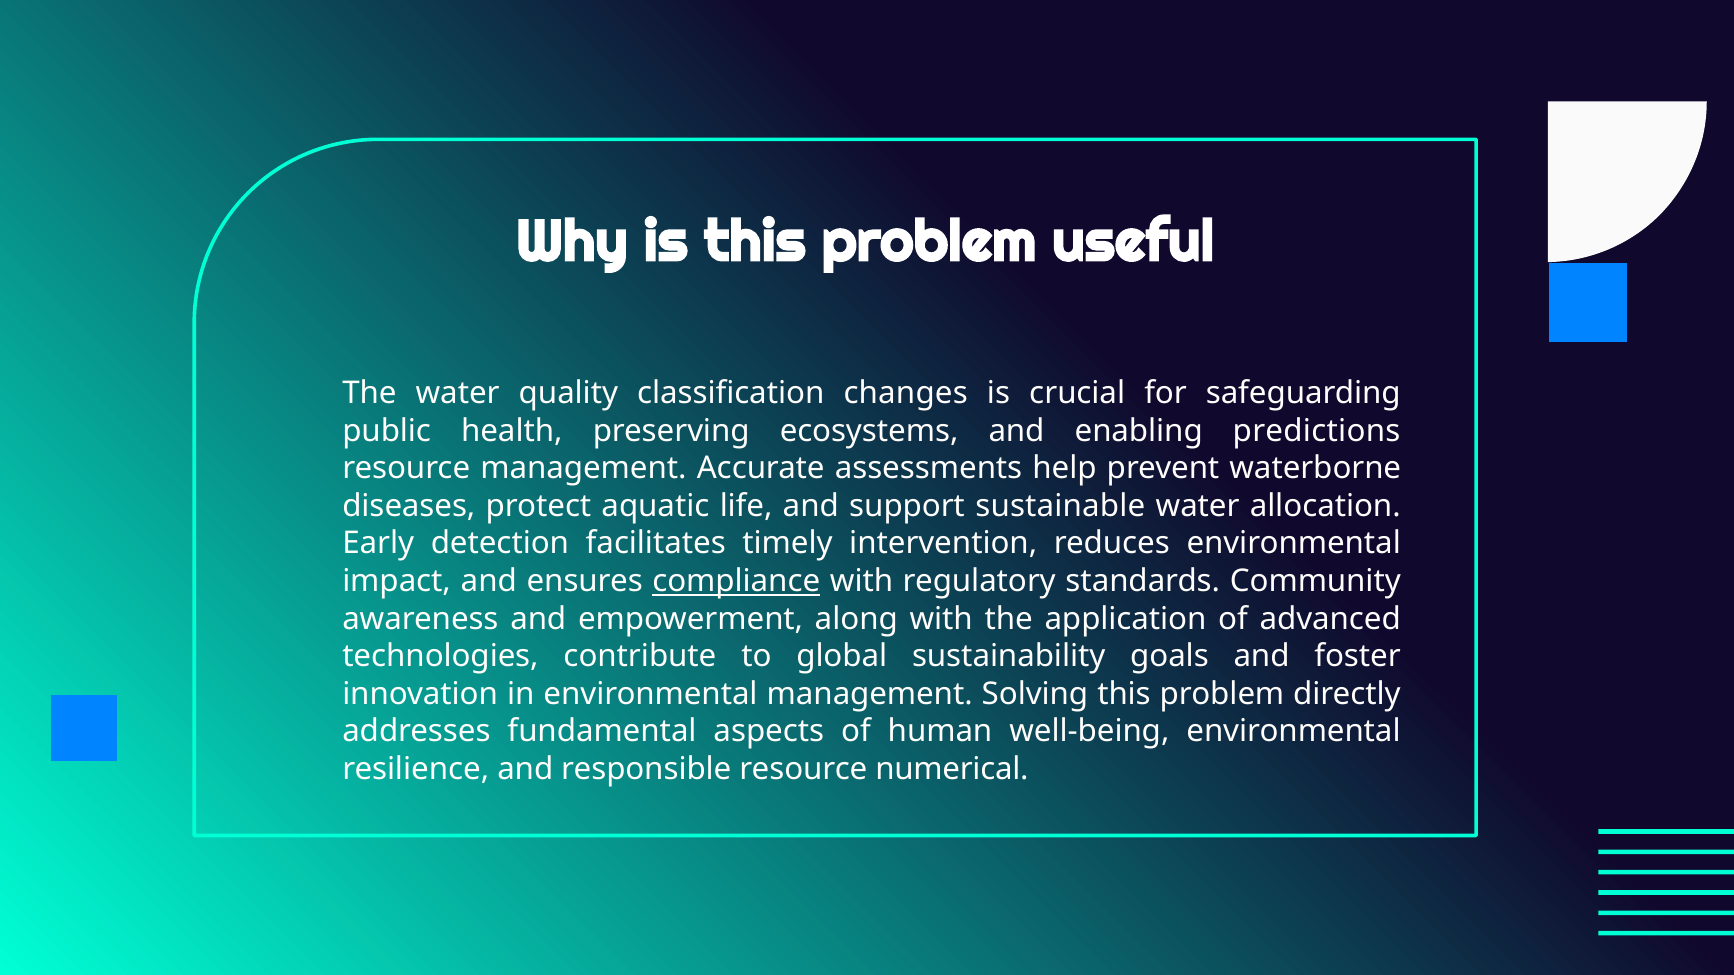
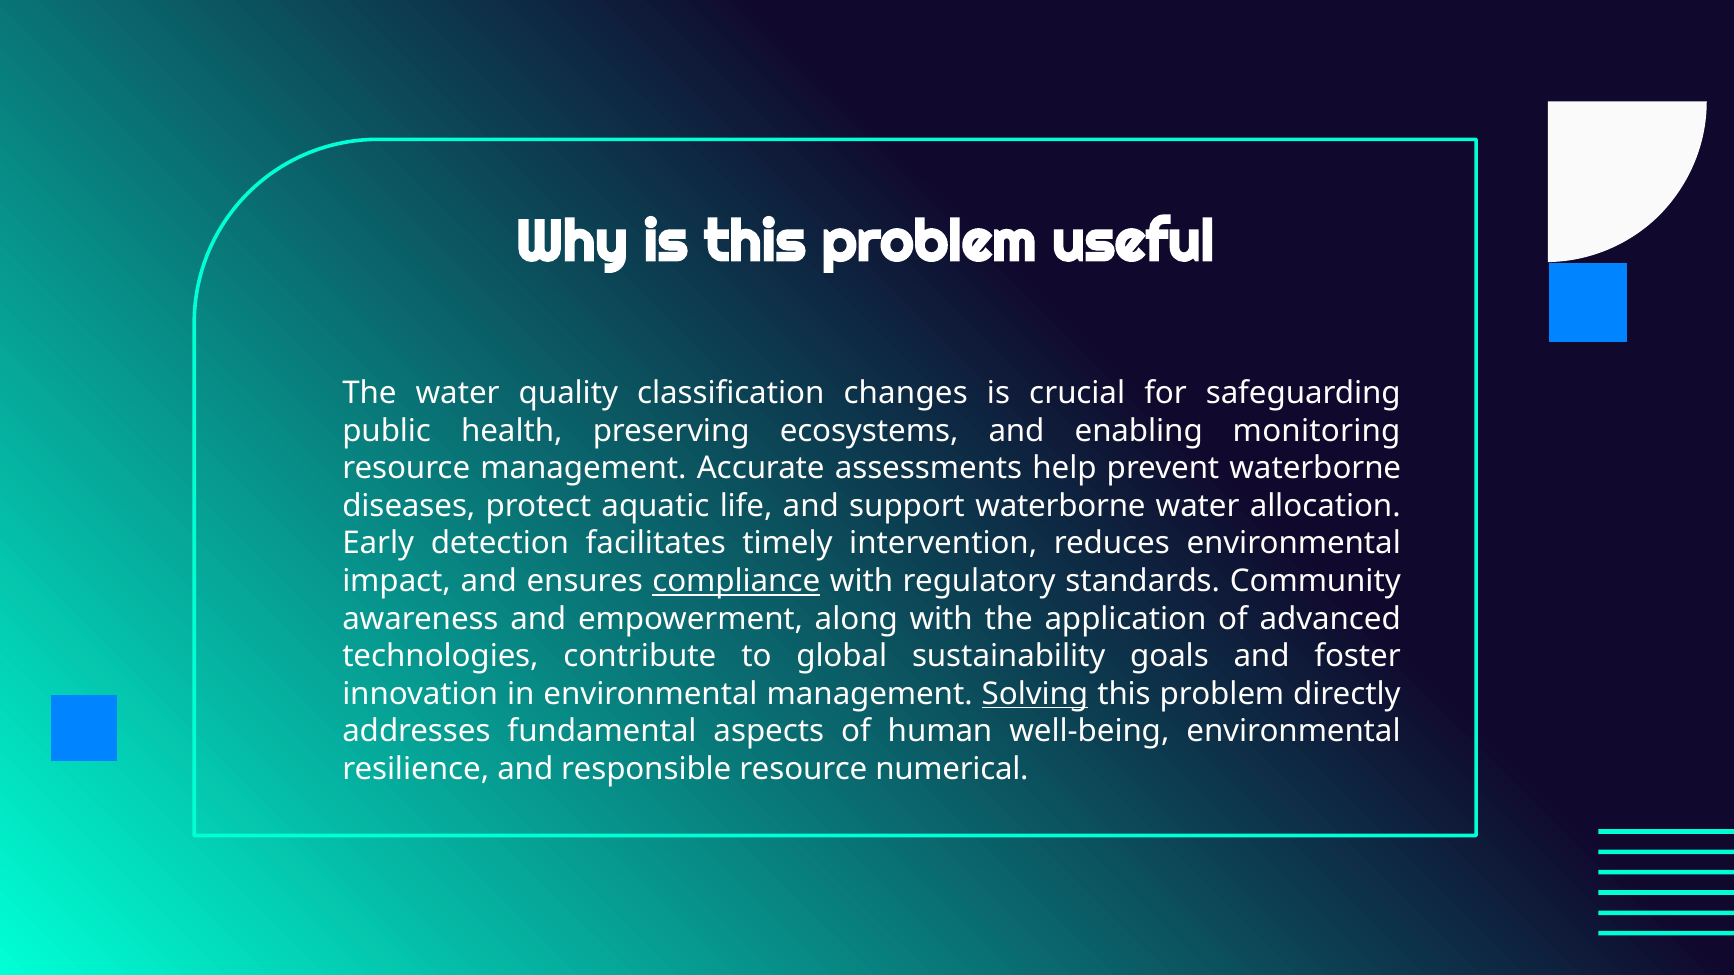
predictions: predictions -> monitoring (1317, 431)
support sustainable: sustainable -> waterborne (1060, 506)
Solving underline: none -> present (1035, 694)
